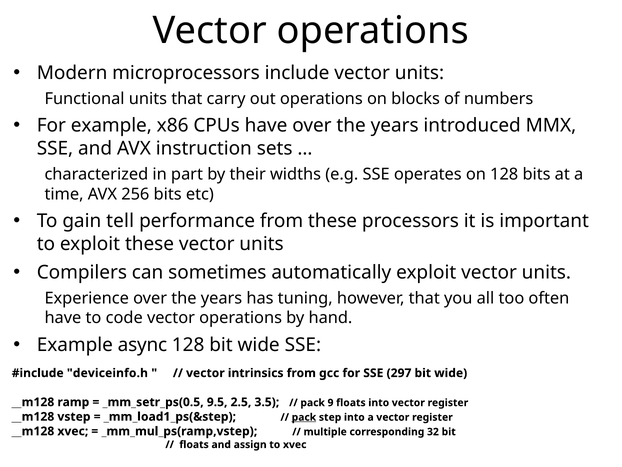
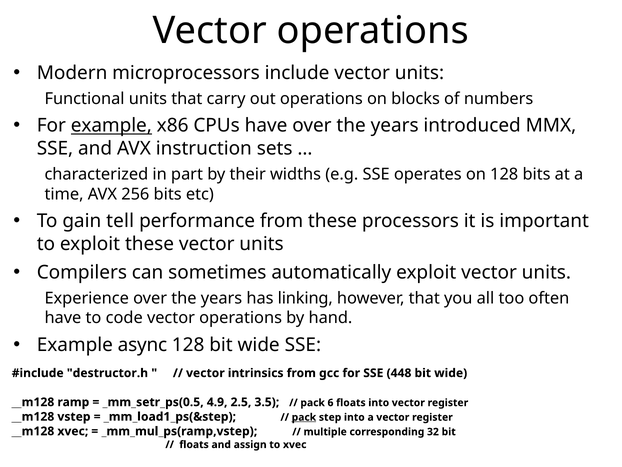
example underline: none -> present (111, 126)
tuning: tuning -> linking (305, 298)
deviceinfo.h: deviceinfo.h -> destructor.h (107, 373)
297: 297 -> 448 (399, 373)
9.5: 9.5 -> 4.9 (217, 402)
9: 9 -> 6 (331, 402)
